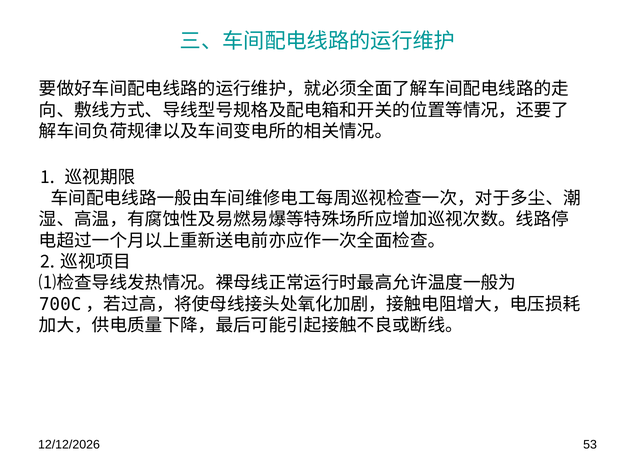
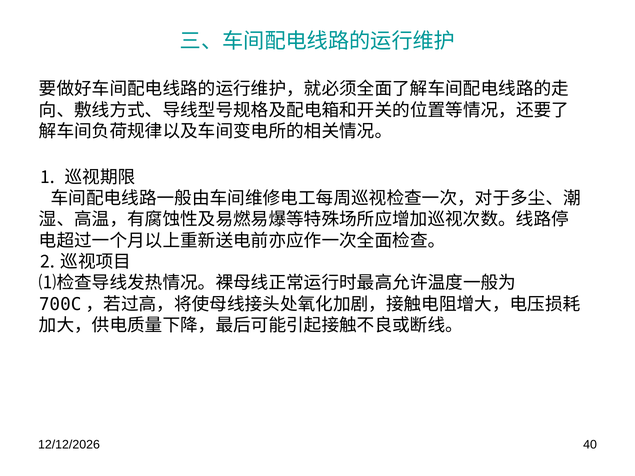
53: 53 -> 40 (590, 445)
